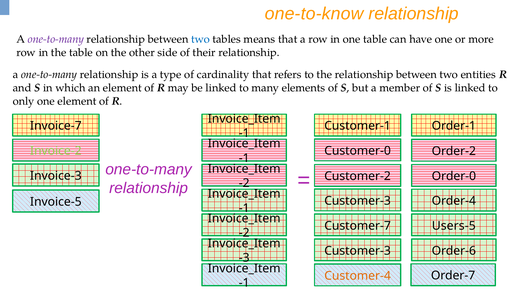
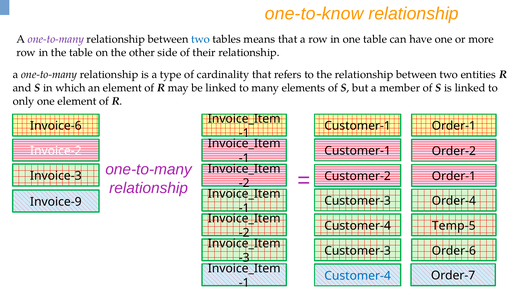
Invoice-7: Invoice-7 -> Invoice-6 (56, 126)
Customer-0: Customer-0 -> Customer-1 (358, 151)
Invoice-2 colour: light green -> white (56, 151)
Order-0: Order-0 -> Order-1 (454, 177)
Invoice-5: Invoice-5 -> Invoice-9 (56, 202)
Customer-7: Customer-7 -> Customer-4 (358, 226)
Users-5: Users-5 -> Temp-5 (454, 226)
Customer-4 colour: orange -> blue (358, 276)
